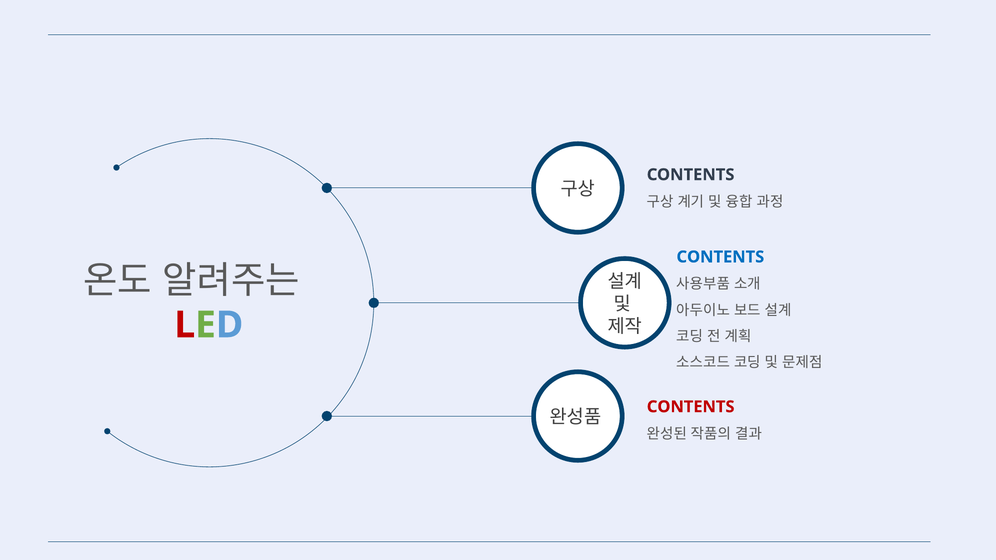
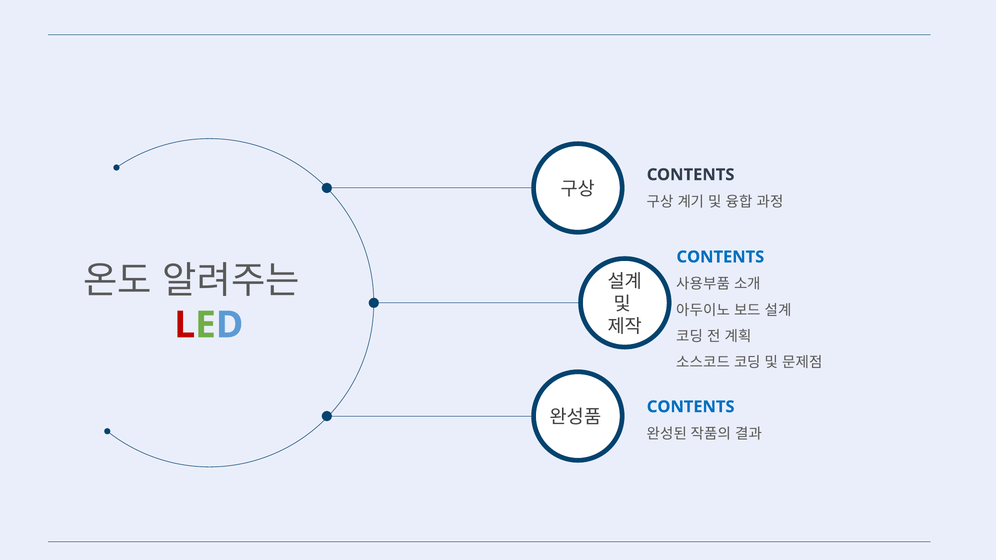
CONTENTS colour: red -> blue (691, 407)
